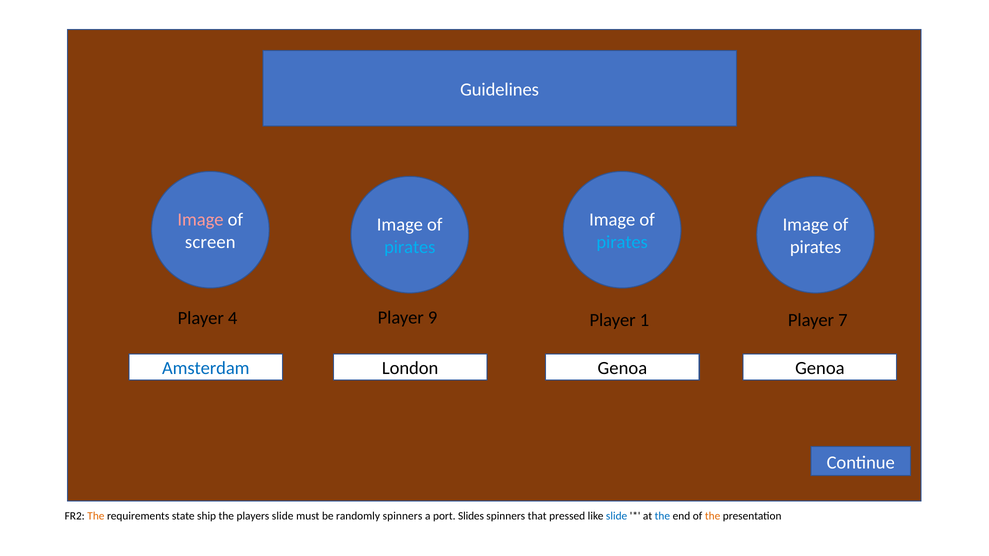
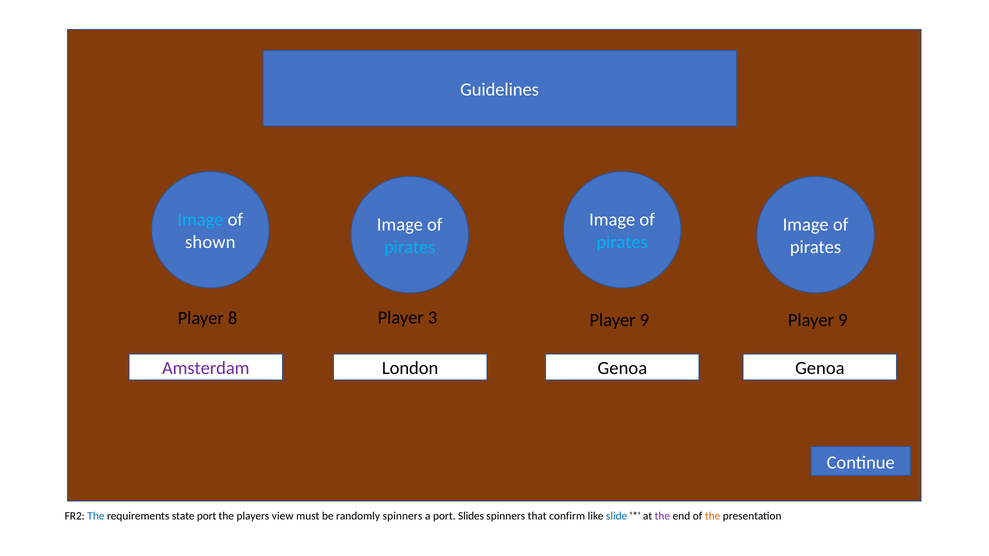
Image colour: pink -> light blue (201, 220)
screen: screen -> shown (210, 242)
4: 4 -> 8 (233, 318)
9: 9 -> 3 (433, 318)
1: 1 -> 9 (644, 320)
7: 7 -> 9 (843, 320)
Amsterdam colour: blue -> purple (206, 369)
The colour: orange -> blue (96, 516)
state ship: ship -> port (207, 516)
players slide: slide -> view (283, 516)
pressed: pressed -> confirm (567, 516)
the colour: blue -> purple (662, 516)
